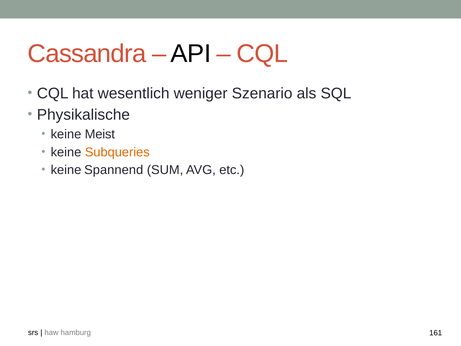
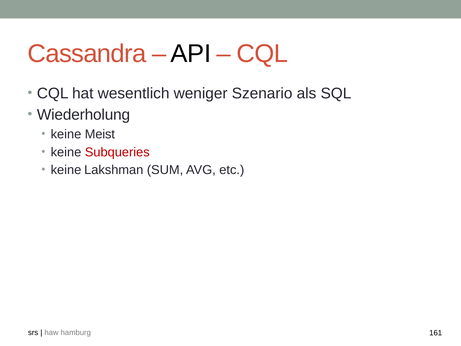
Physikalische: Physikalische -> Wiederholung (83, 115)
Subqueries colour: orange -> red (117, 152)
Spannend: Spannend -> Lakshman (114, 170)
